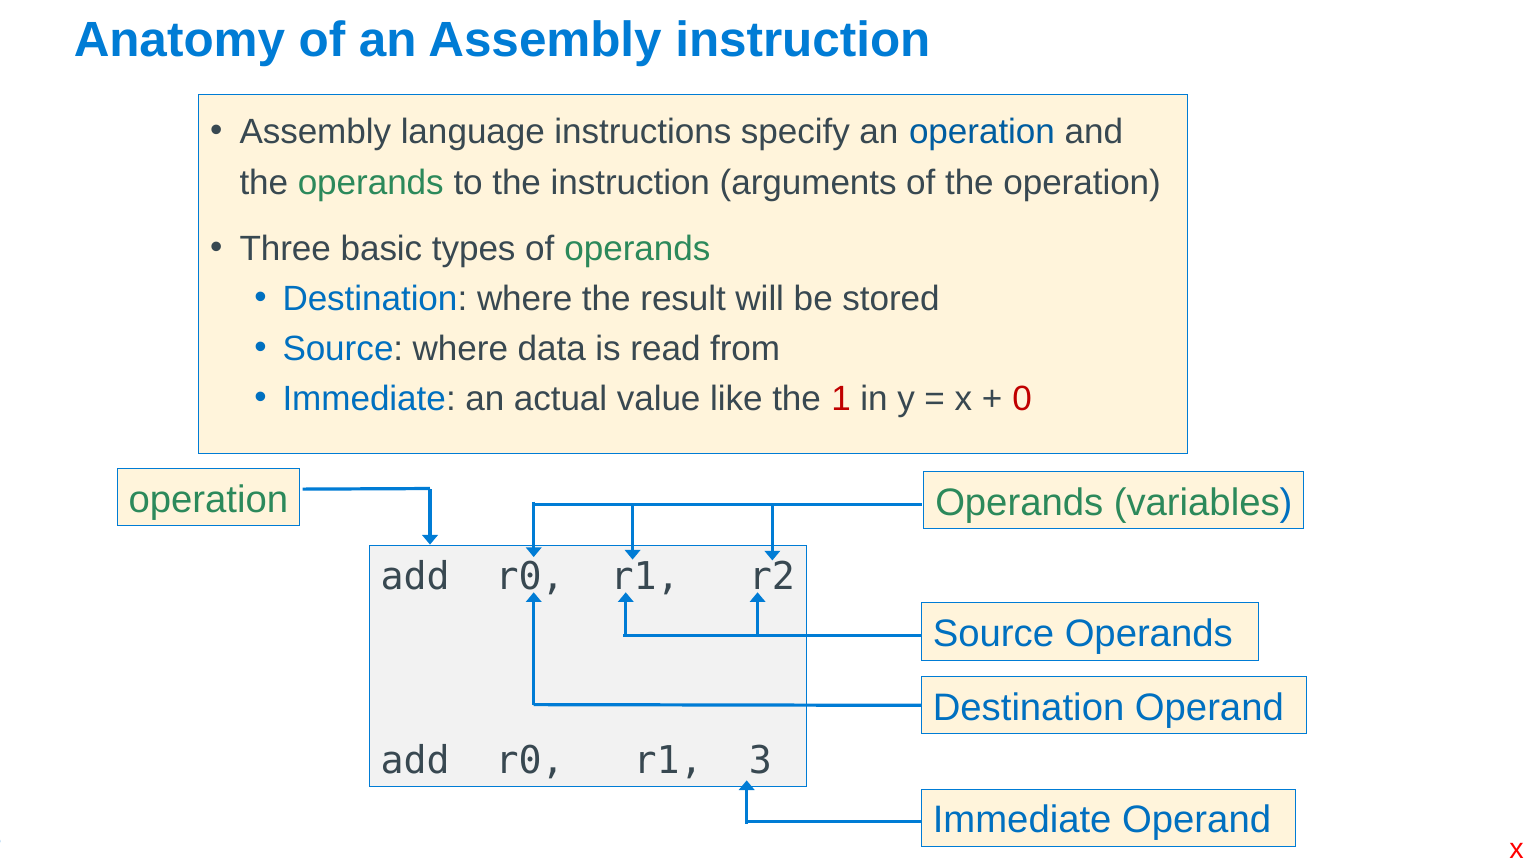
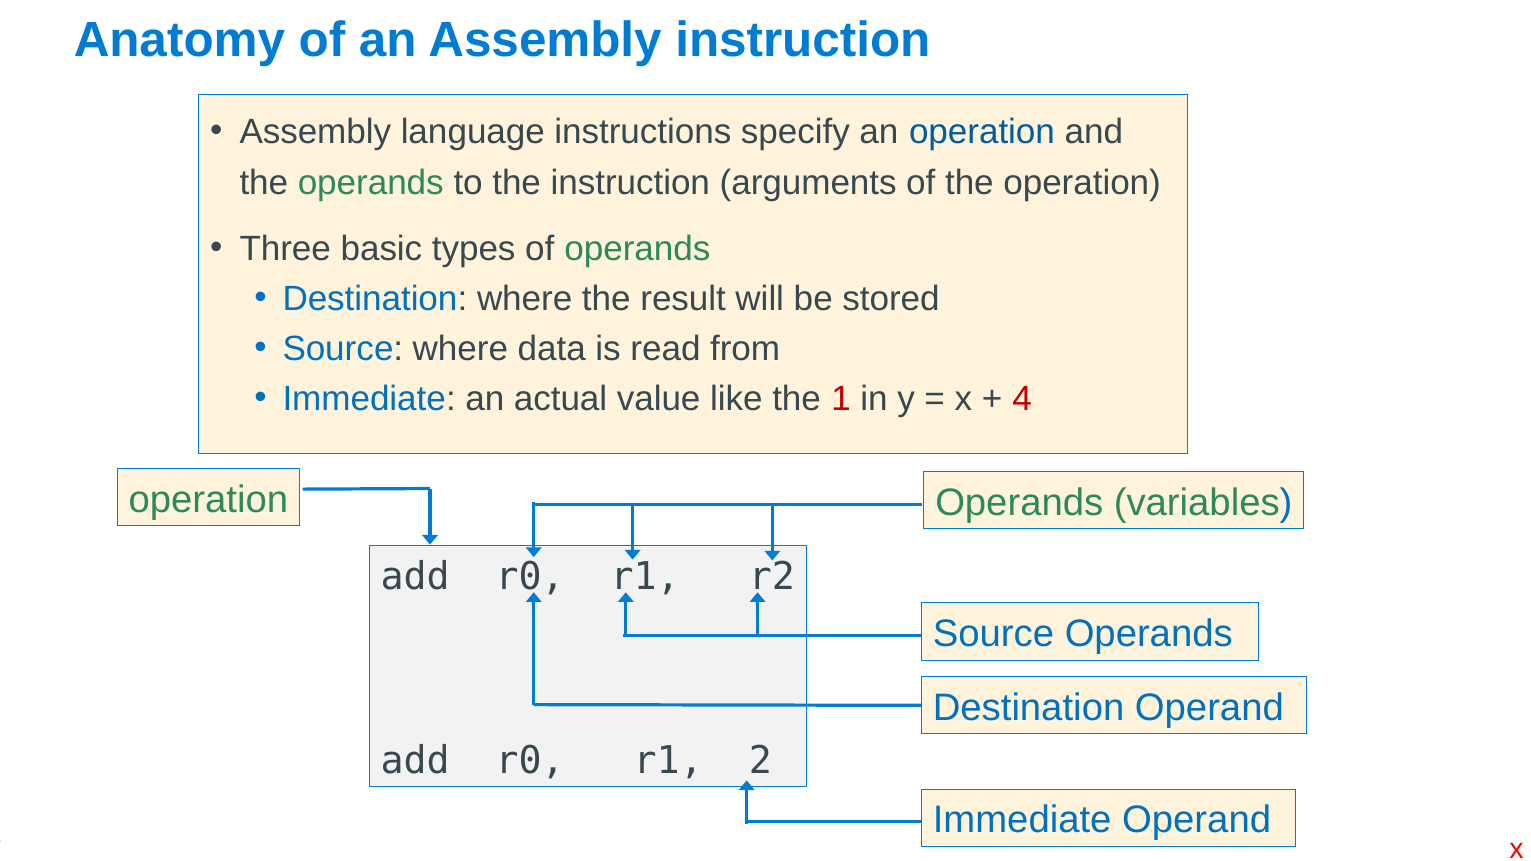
0: 0 -> 4 (1022, 399)
3: 3 -> 2 (760, 761)
